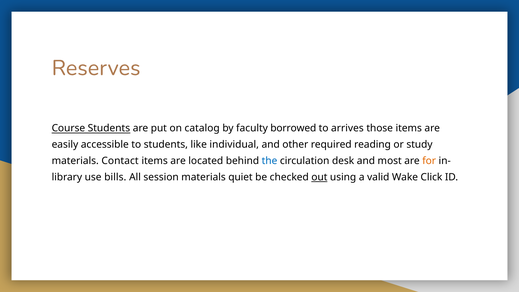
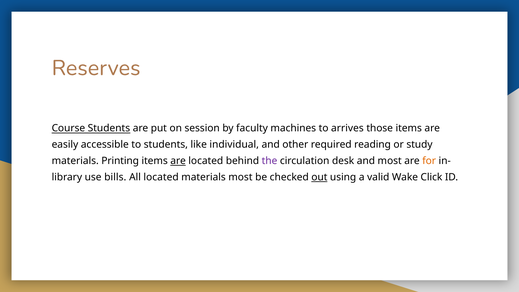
catalog: catalog -> session (202, 128)
borrowed: borrowed -> machines (293, 128)
Contact: Contact -> Printing (120, 161)
are underline: none -> present (178, 161)
the colour: blue -> purple (270, 161)
All session: session -> located (161, 177)
materials quiet: quiet -> most (240, 177)
